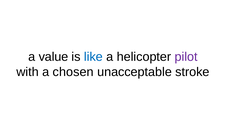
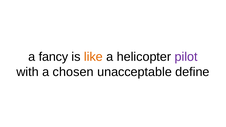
value: value -> fancy (53, 57)
like colour: blue -> orange (93, 57)
stroke: stroke -> define (192, 72)
